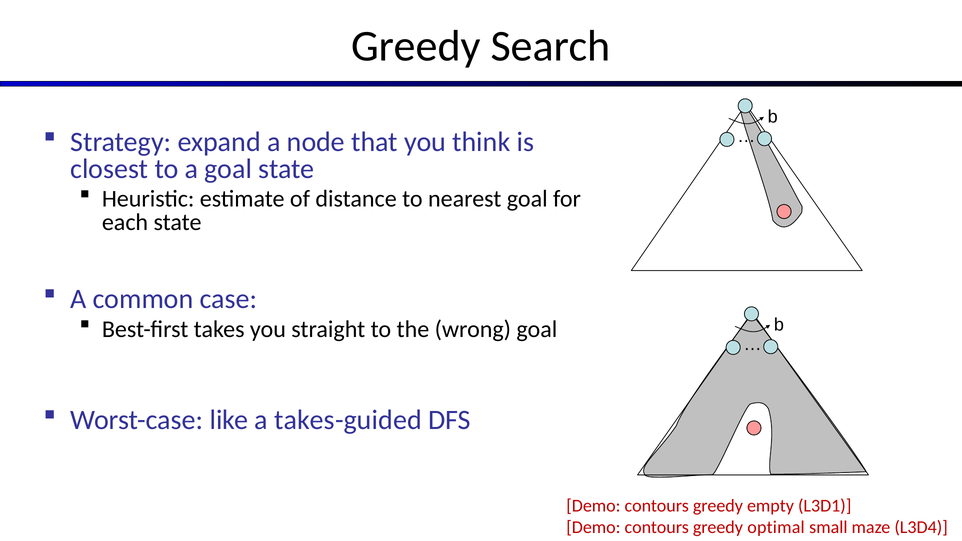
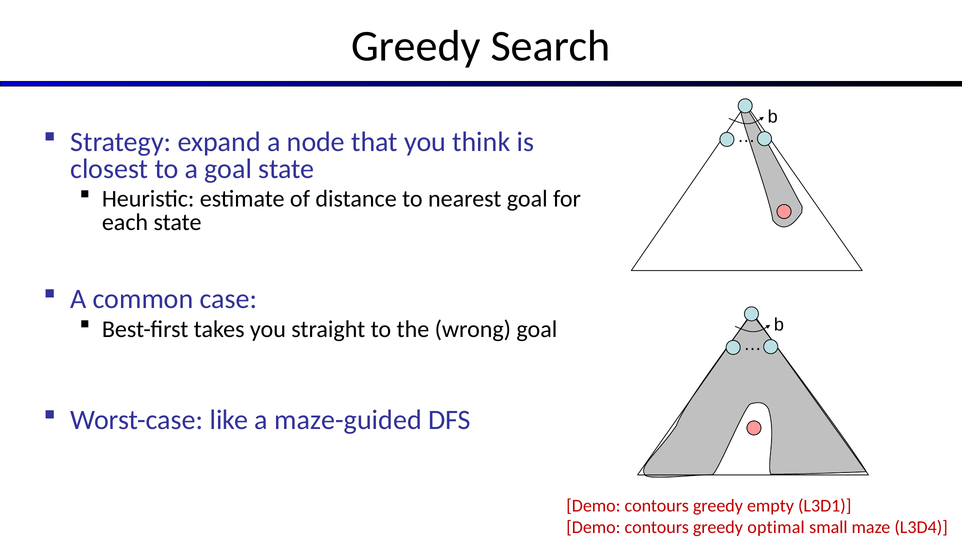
takes-guided: takes-guided -> maze-guided (348, 420)
